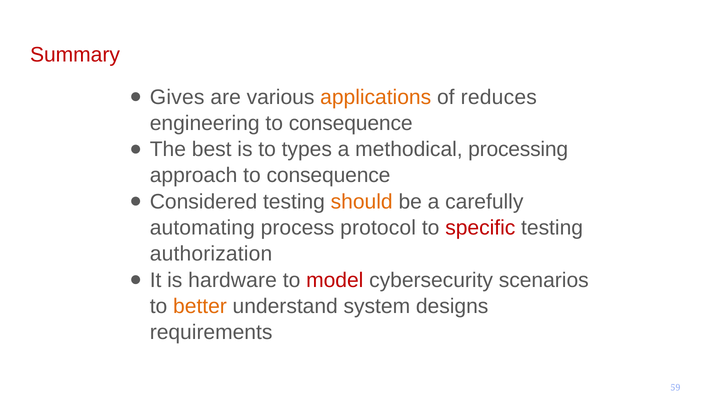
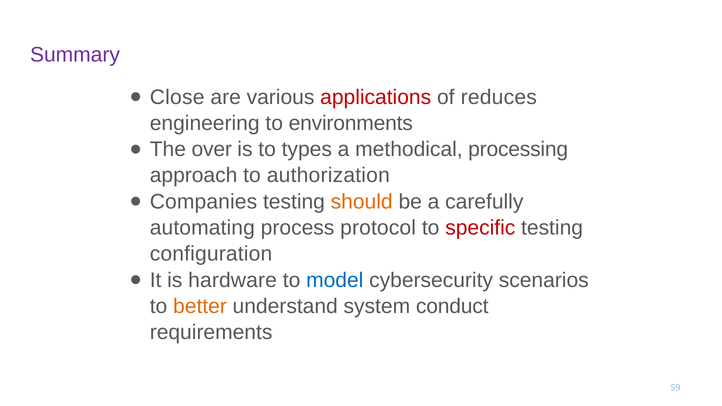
Summary colour: red -> purple (75, 55)
Gives: Gives -> Close (177, 97)
applications colour: orange -> red (376, 97)
engineering to consequence: consequence -> environments (351, 123)
best: best -> over (212, 149)
approach to consequence: consequence -> authorization (328, 176)
Considered: Considered -> Companies (203, 202)
authorization: authorization -> configuration (211, 254)
model colour: red -> blue (335, 280)
designs: designs -> conduct (452, 306)
